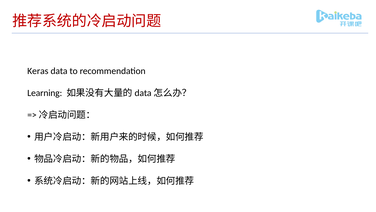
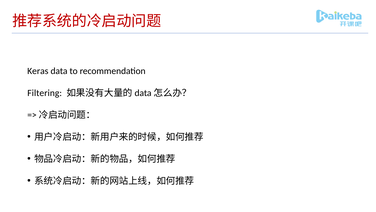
Learning: Learning -> Filtering (45, 93)
